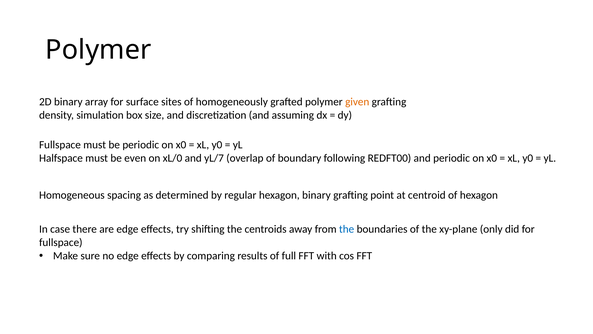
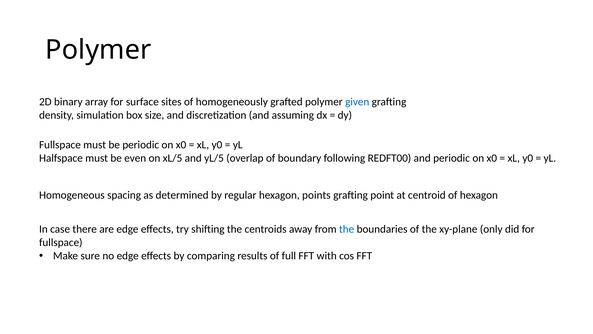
given colour: orange -> blue (357, 102)
xL/0: xL/0 -> xL/5 (173, 158)
yL/7: yL/7 -> yL/5 (214, 158)
hexagon binary: binary -> points (316, 195)
